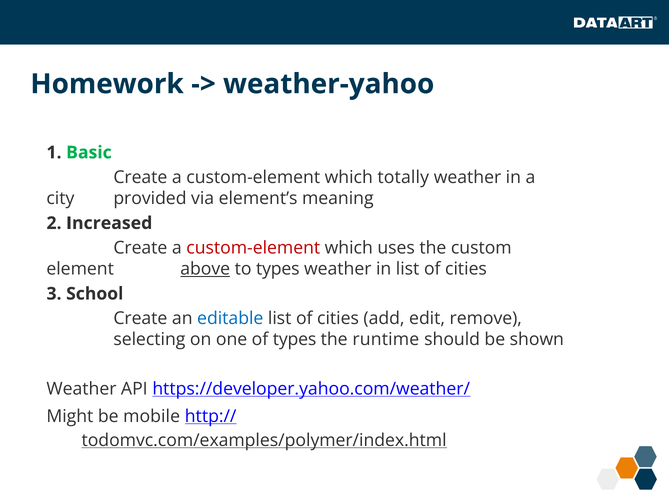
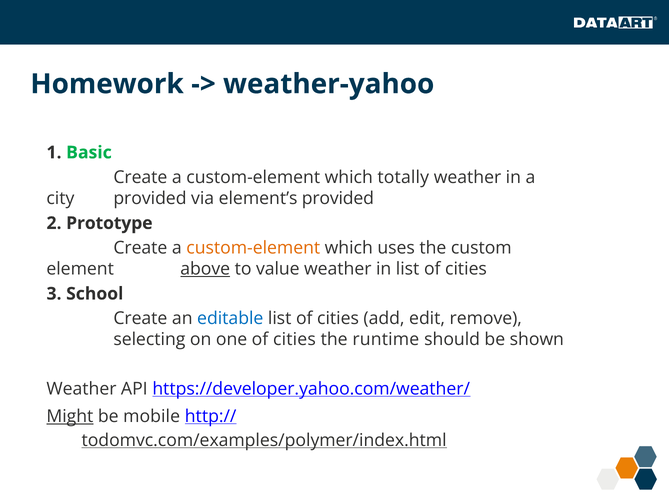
element’s meaning: meaning -> provided (338, 198)
Increased: Increased -> Prototype (109, 223)
custom-element colour: red -> orange (253, 248)
to types: types -> value (278, 269)
one of types: types -> cities (294, 340)
Might underline: none -> present (70, 416)
